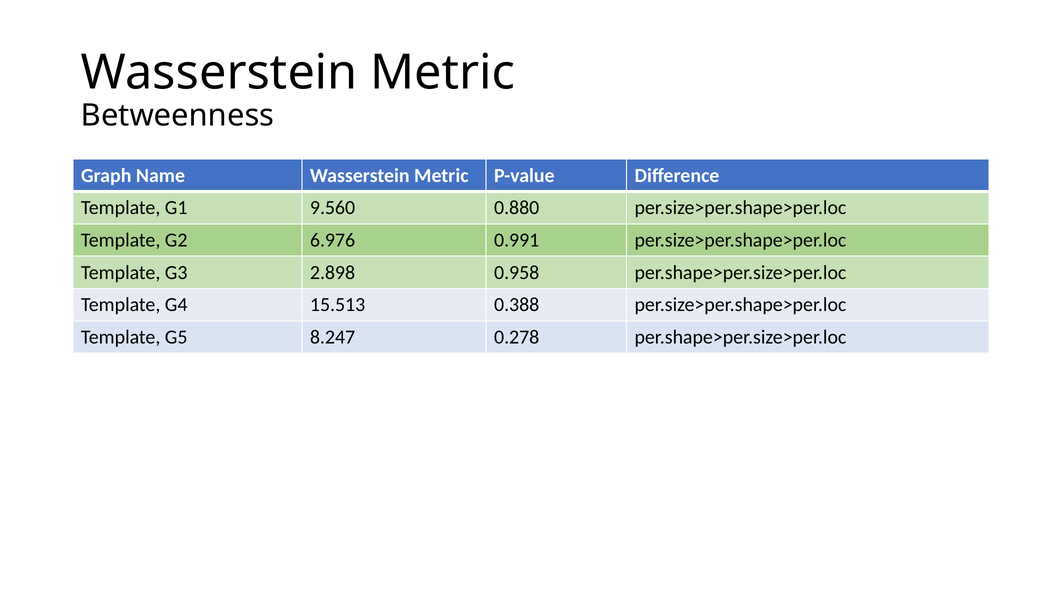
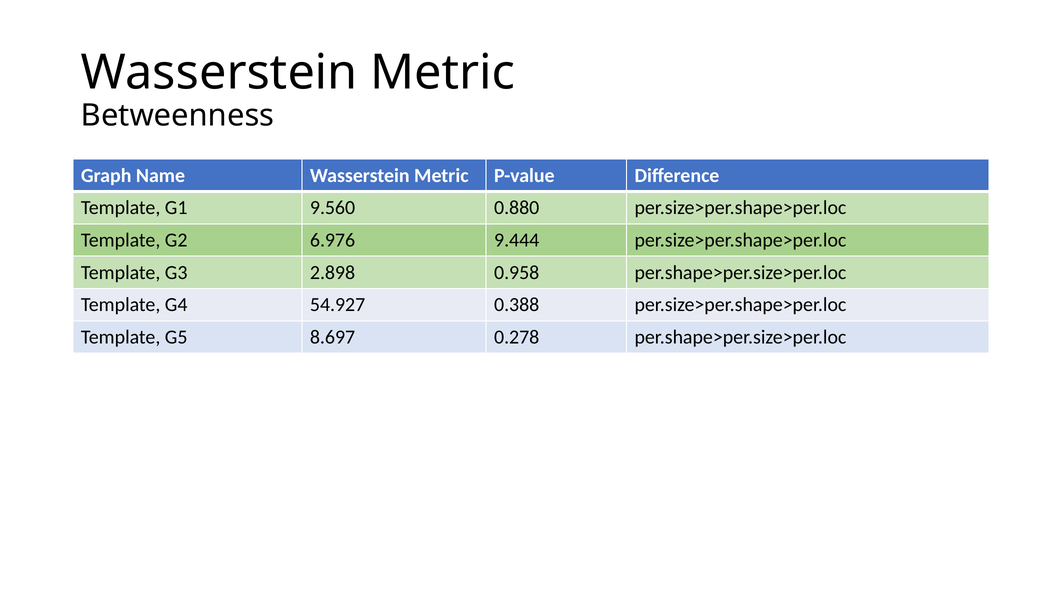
0.991: 0.991 -> 9.444 (517, 240)
15.513: 15.513 -> 54.927 (338, 305)
8.247: 8.247 -> 8.697 (333, 337)
